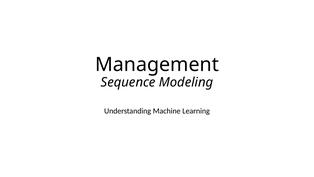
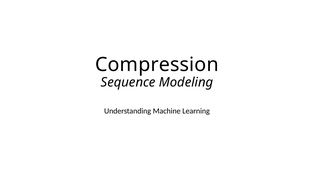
Management: Management -> Compression (157, 64)
